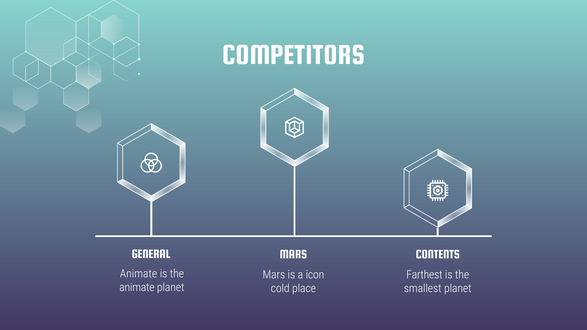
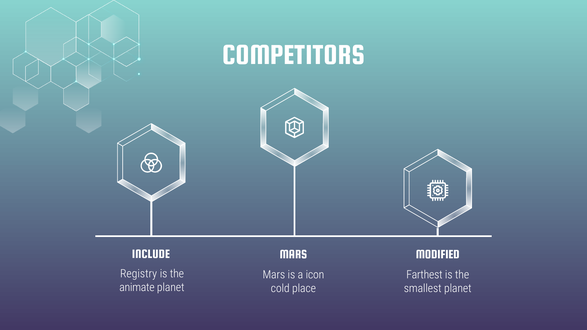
GENERAL: GENERAL -> INCLUDE (151, 254)
CONTENTS: CONTENTS -> MODIFIED (438, 254)
Animate: Animate -> Registry (139, 274)
